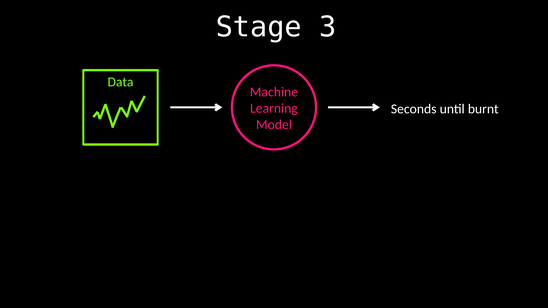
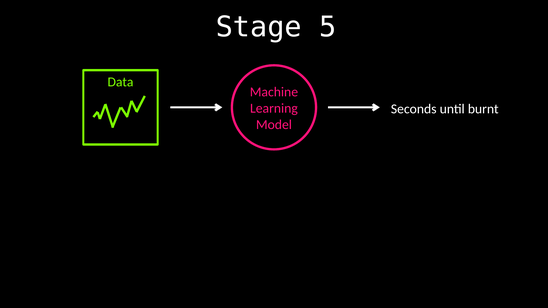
3: 3 -> 5 (328, 27)
